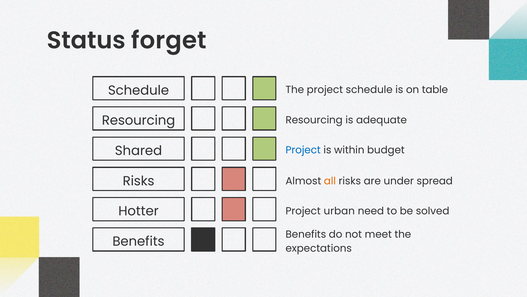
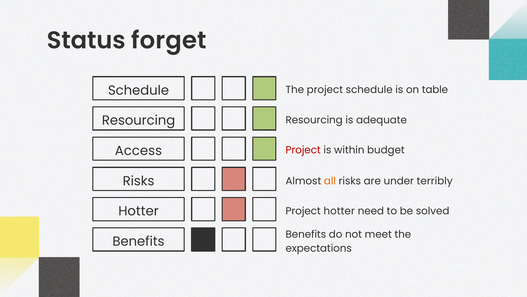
Project colour: blue -> red (303, 150)
Shared: Shared -> Access (138, 150)
spread: spread -> terribly (435, 181)
Project urban: urban -> hotter (339, 211)
